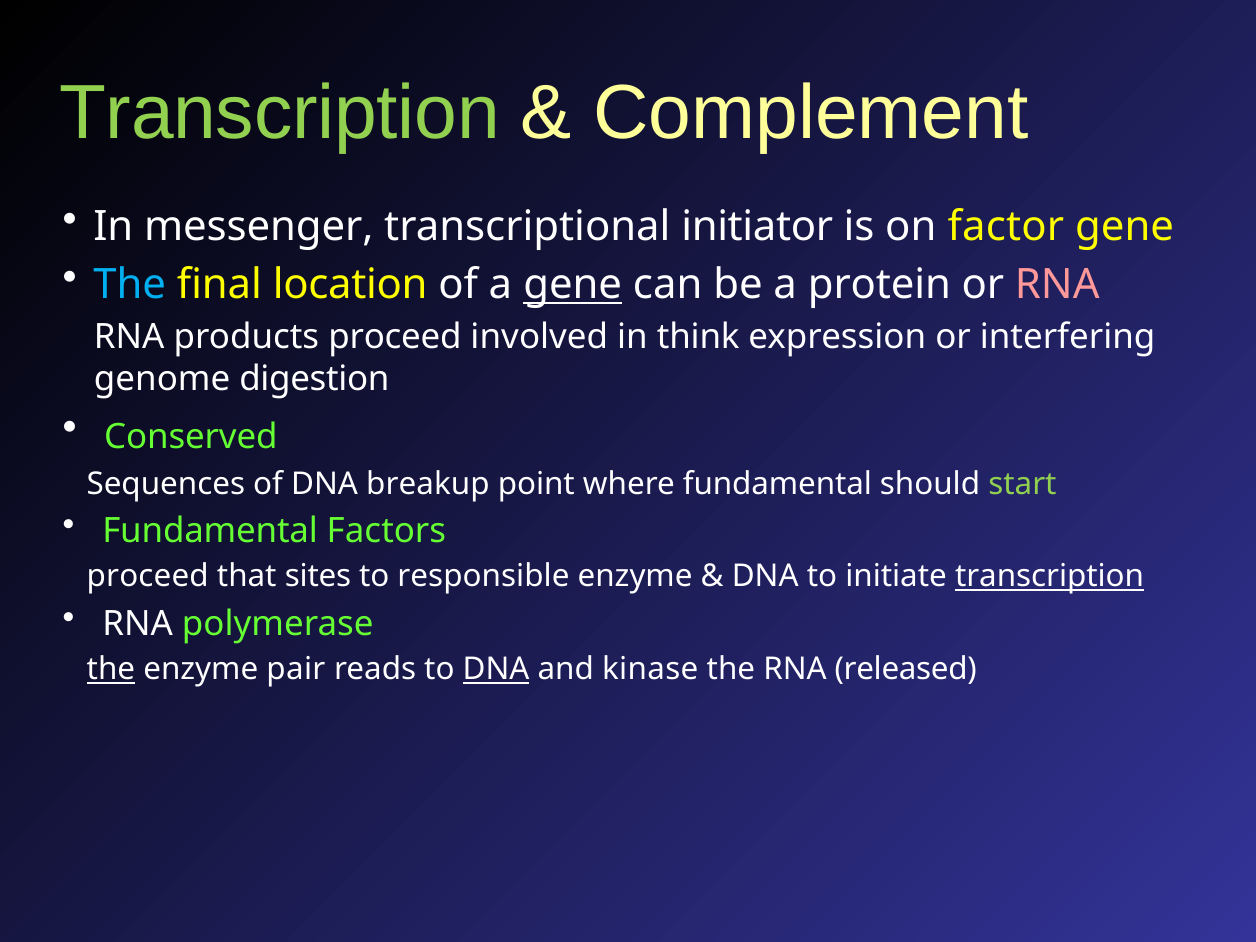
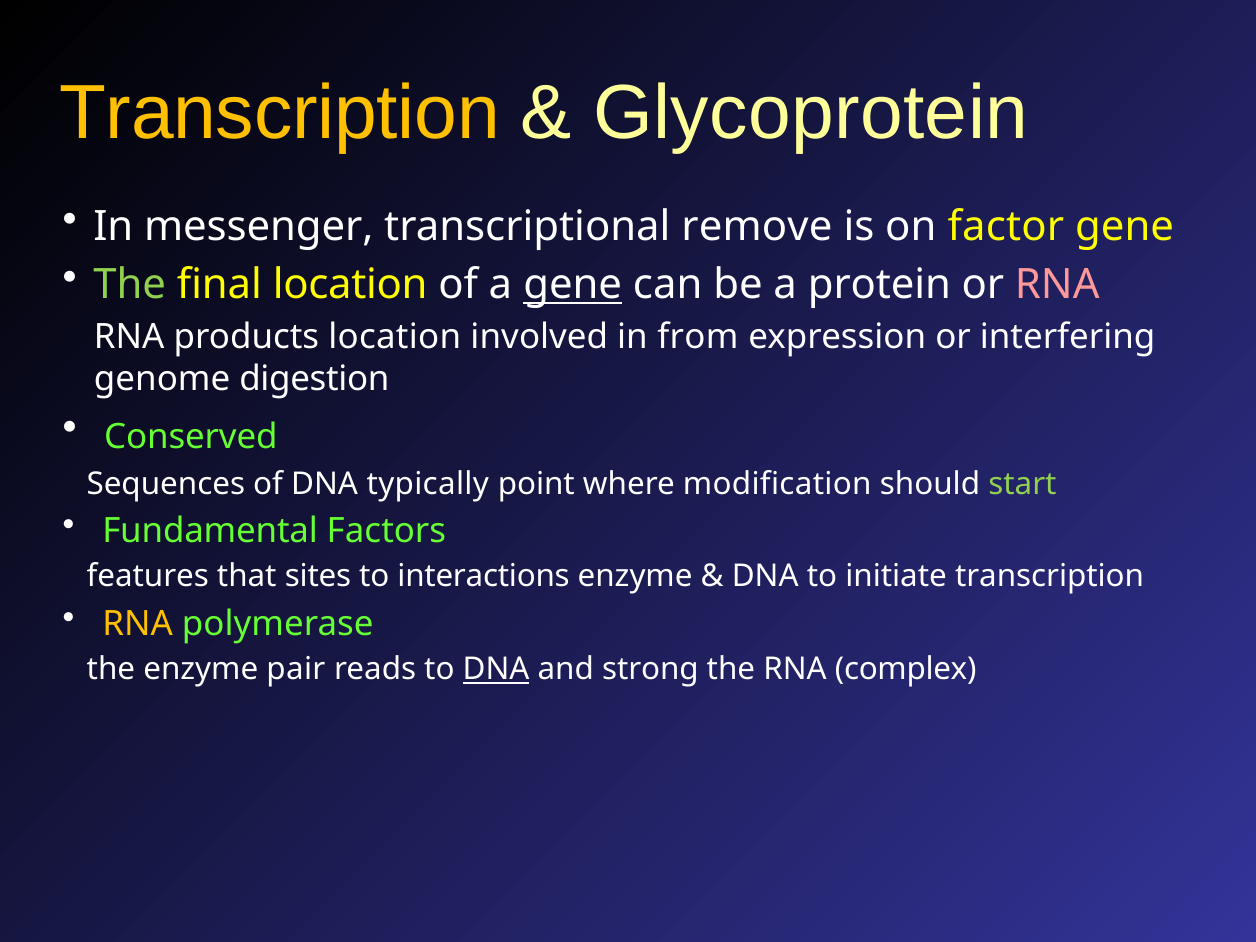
Transcription colour: light green -> yellow (279, 113)
Complement: Complement -> Glycoprotein (811, 113)
initiator: initiator -> remove (757, 226)
The colour: light blue -> light green (130, 285)
products proceed: proceed -> location (395, 337)
think: think -> from (698, 337)
breakup: breakup -> typically (428, 484)
where fundamental: fundamental -> modification (777, 484)
proceed: proceed -> features (148, 577)
responsible: responsible -> interactions (484, 577)
transcription underline: present -> none (1050, 577)
RNA colour: white -> yellow (138, 624)
the underline: present -> none (111, 669)
kinase: kinase -> strong (650, 669)
released: released -> complex (906, 669)
